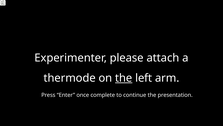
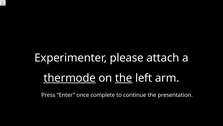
thermode underline: none -> present (70, 78)
